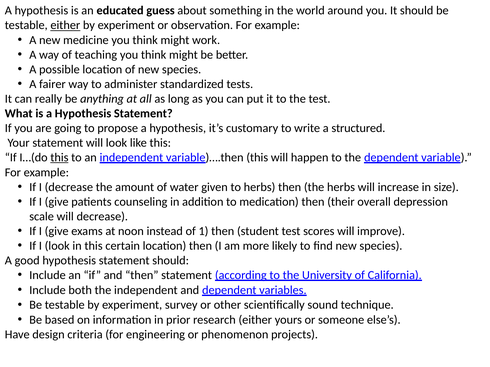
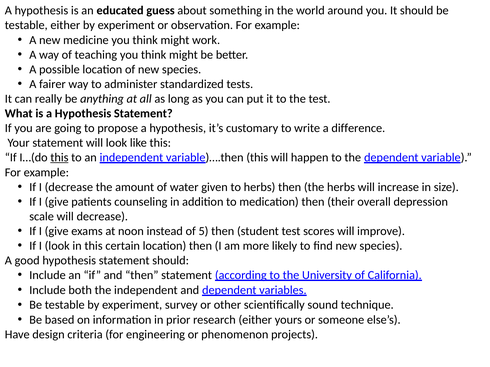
either underline: present -> none (65, 25)
structured: structured -> difference (358, 128)
1: 1 -> 5 (203, 231)
